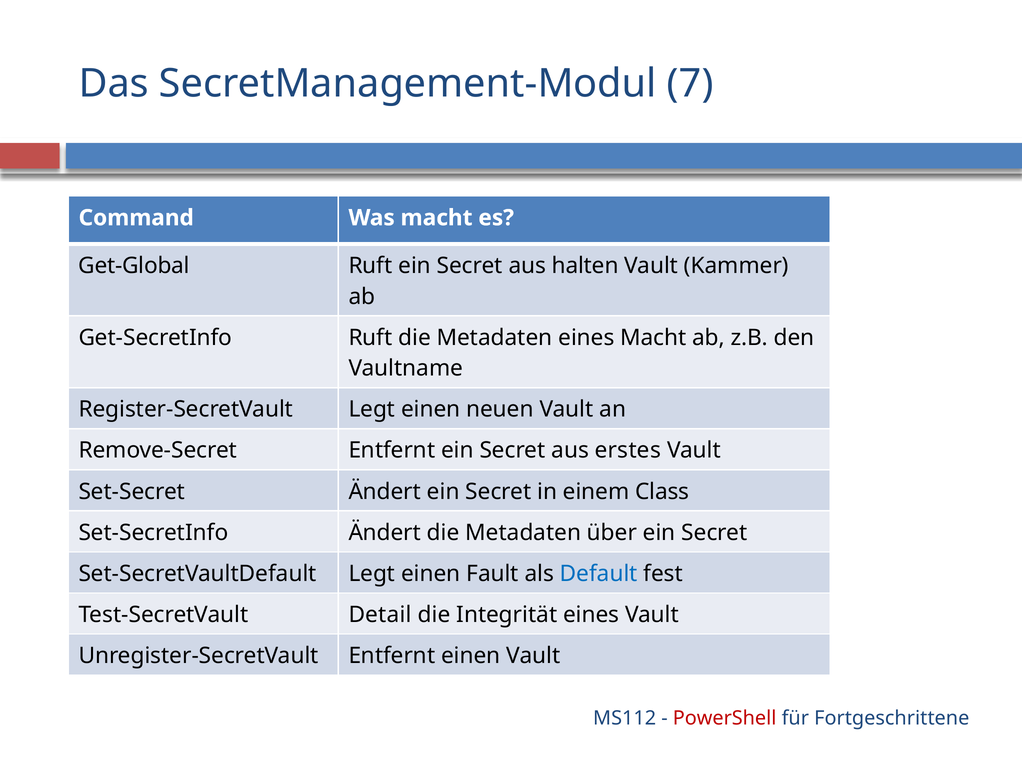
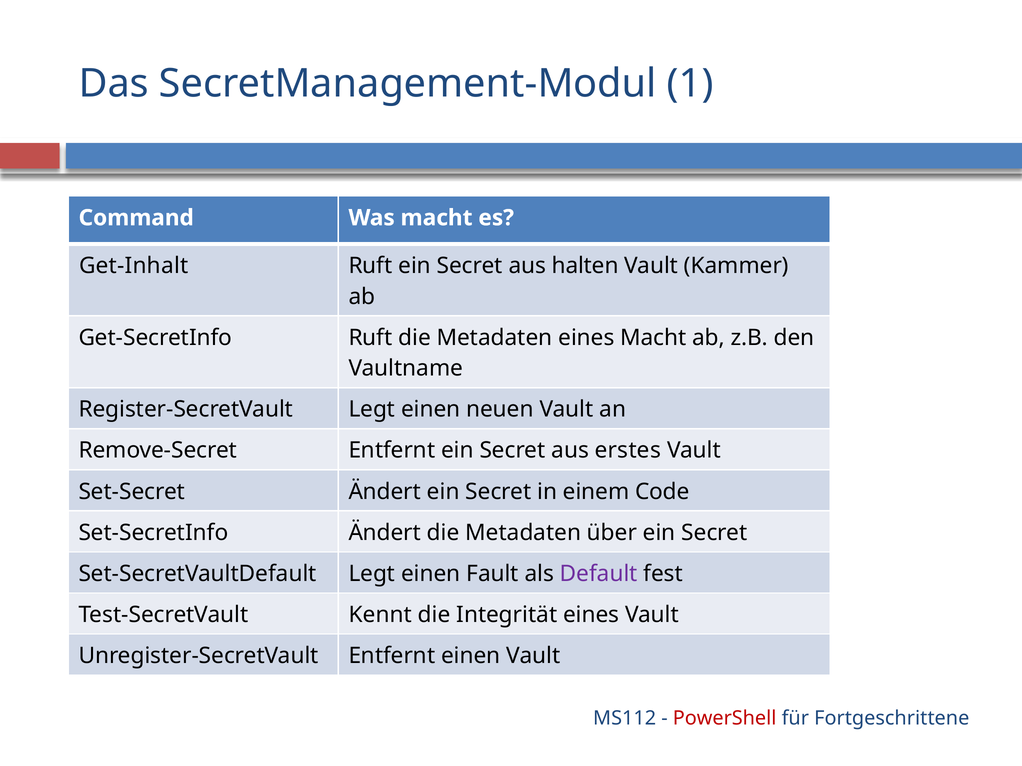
7: 7 -> 1 (690, 84)
Get-Global: Get-Global -> Get-Inhalt (134, 266)
Class: Class -> Code (662, 492)
Default colour: blue -> purple (599, 574)
Detail: Detail -> Kennt (380, 615)
